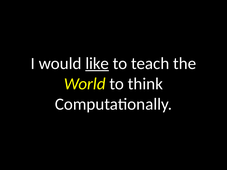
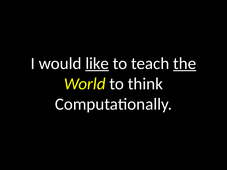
the underline: none -> present (185, 64)
